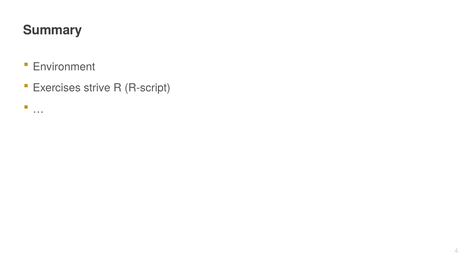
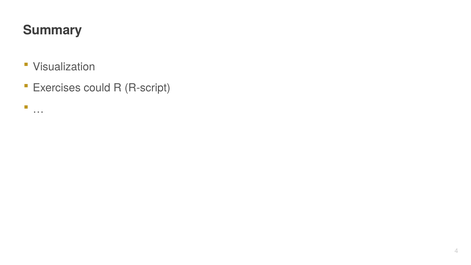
Environment: Environment -> Visualization (64, 67)
strive: strive -> could (97, 88)
